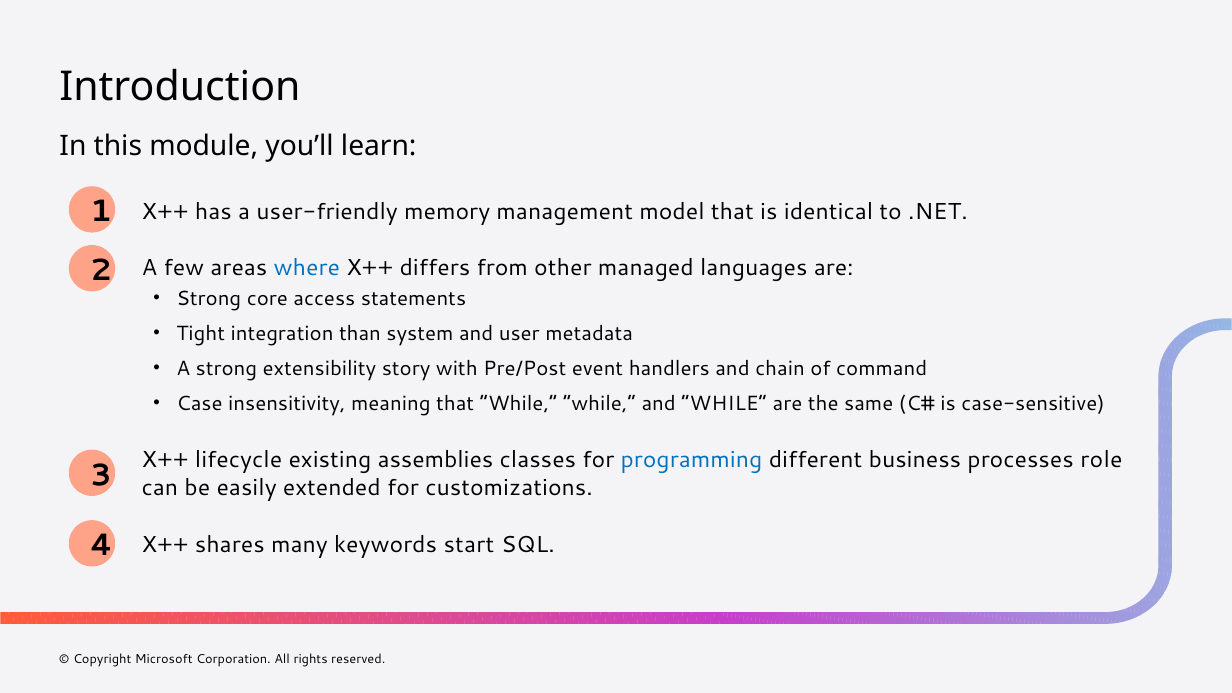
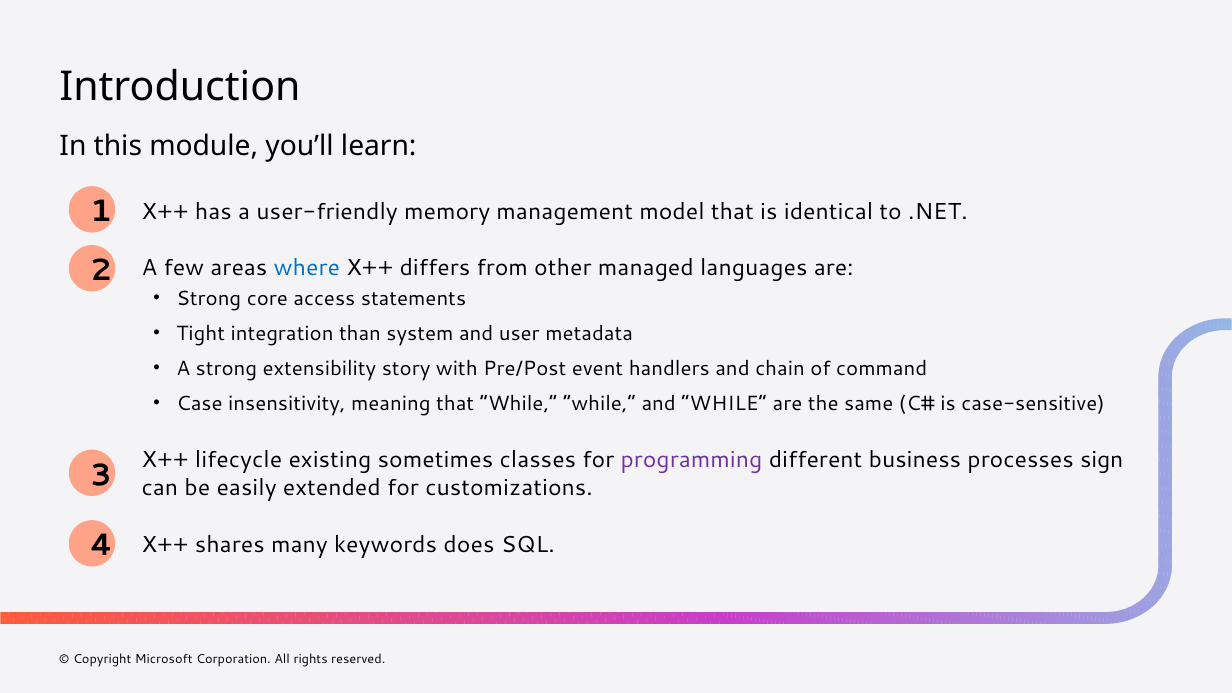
assemblies: assemblies -> sometimes (435, 460)
programming colour: blue -> purple (691, 460)
role: role -> sign (1102, 460)
start: start -> does (469, 545)
